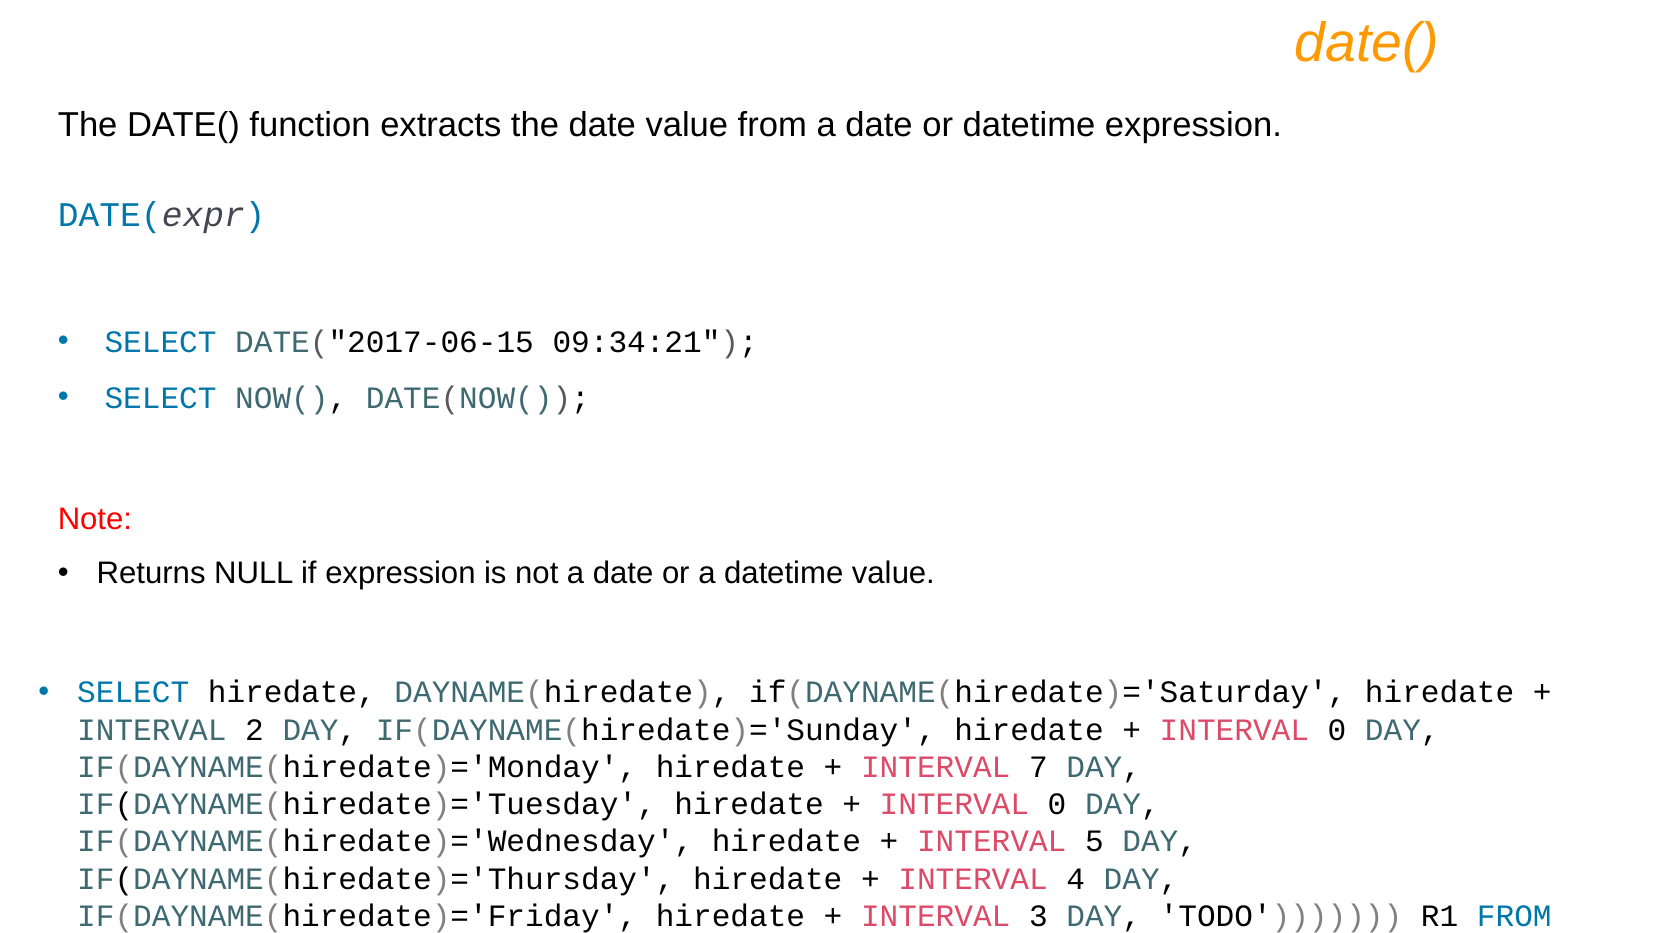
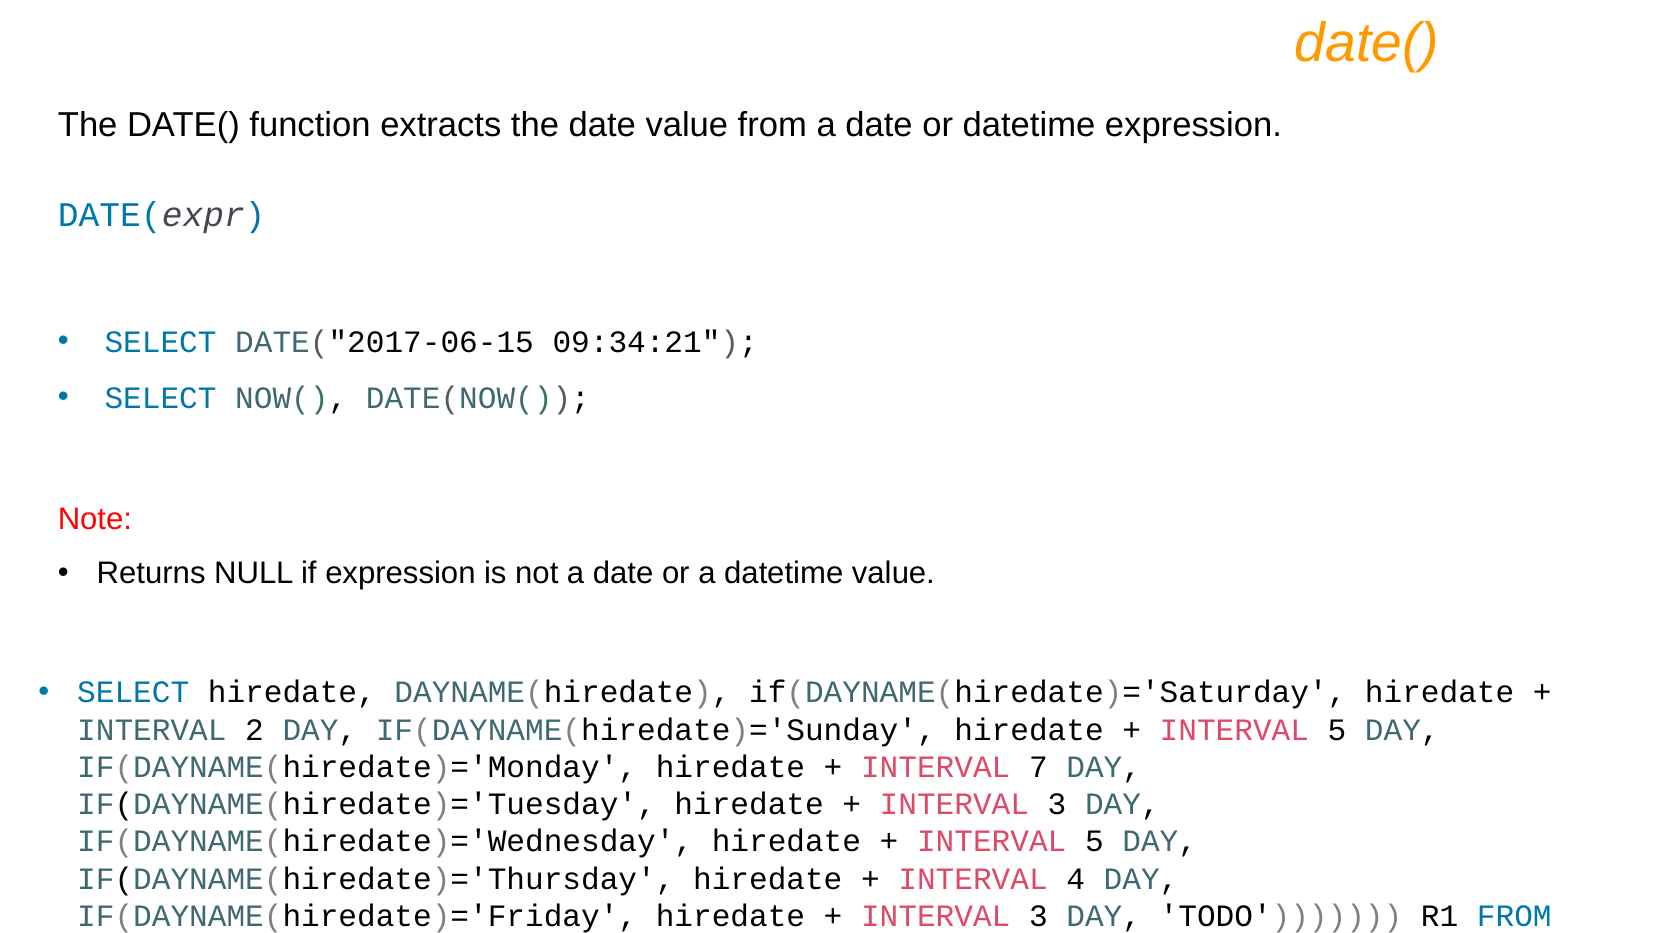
0: 0 -> 5 (1337, 730)
0: 0 -> 3 (1057, 805)
